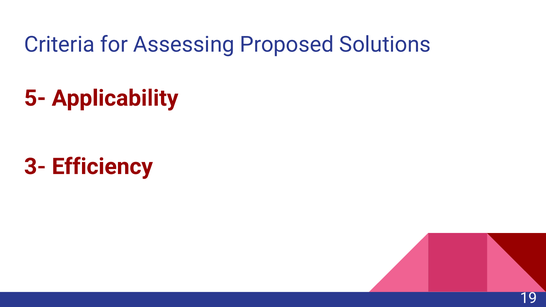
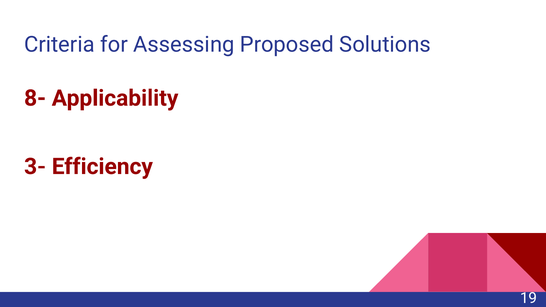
5-: 5- -> 8- (35, 98)
